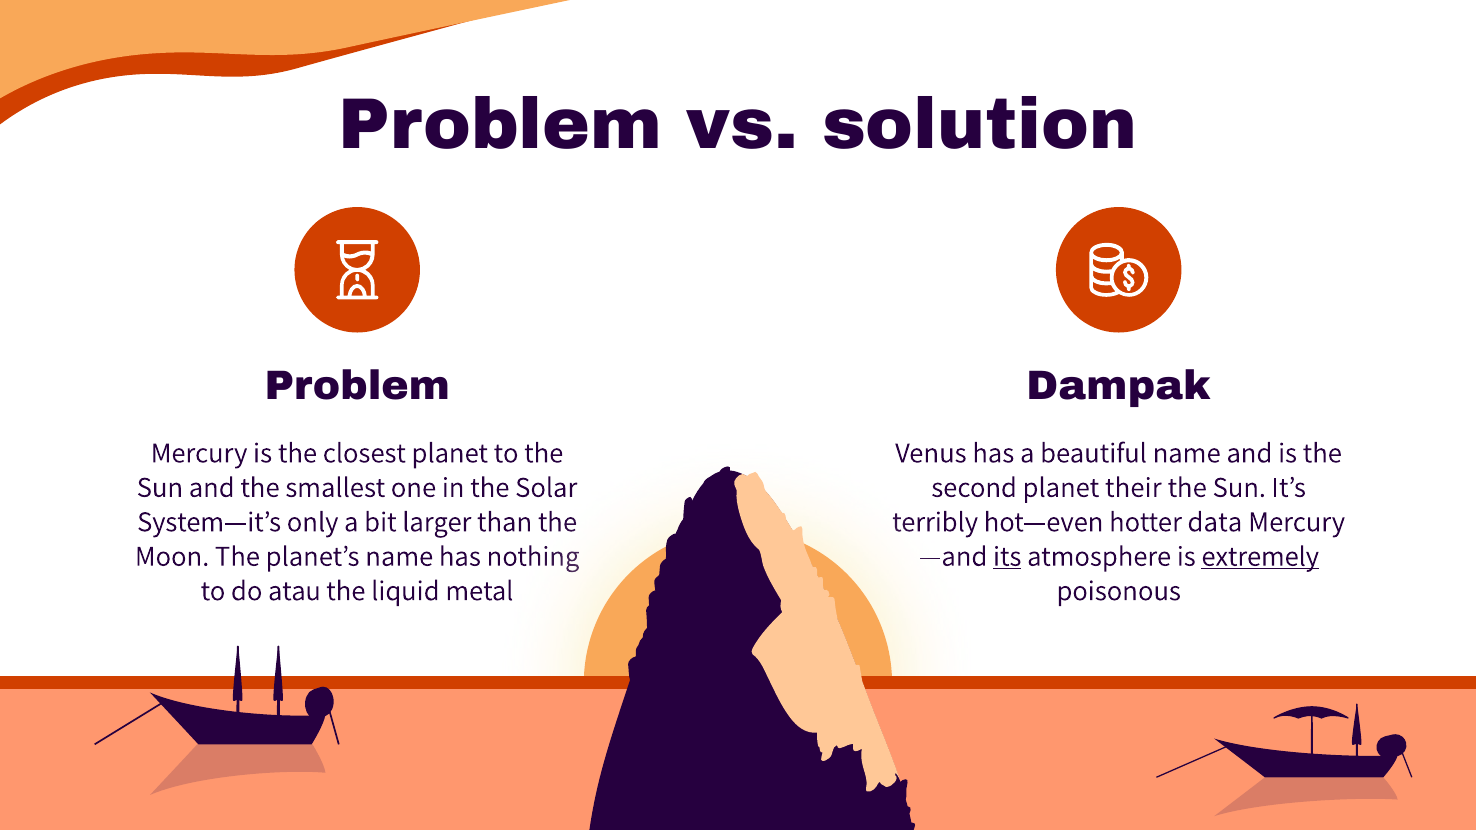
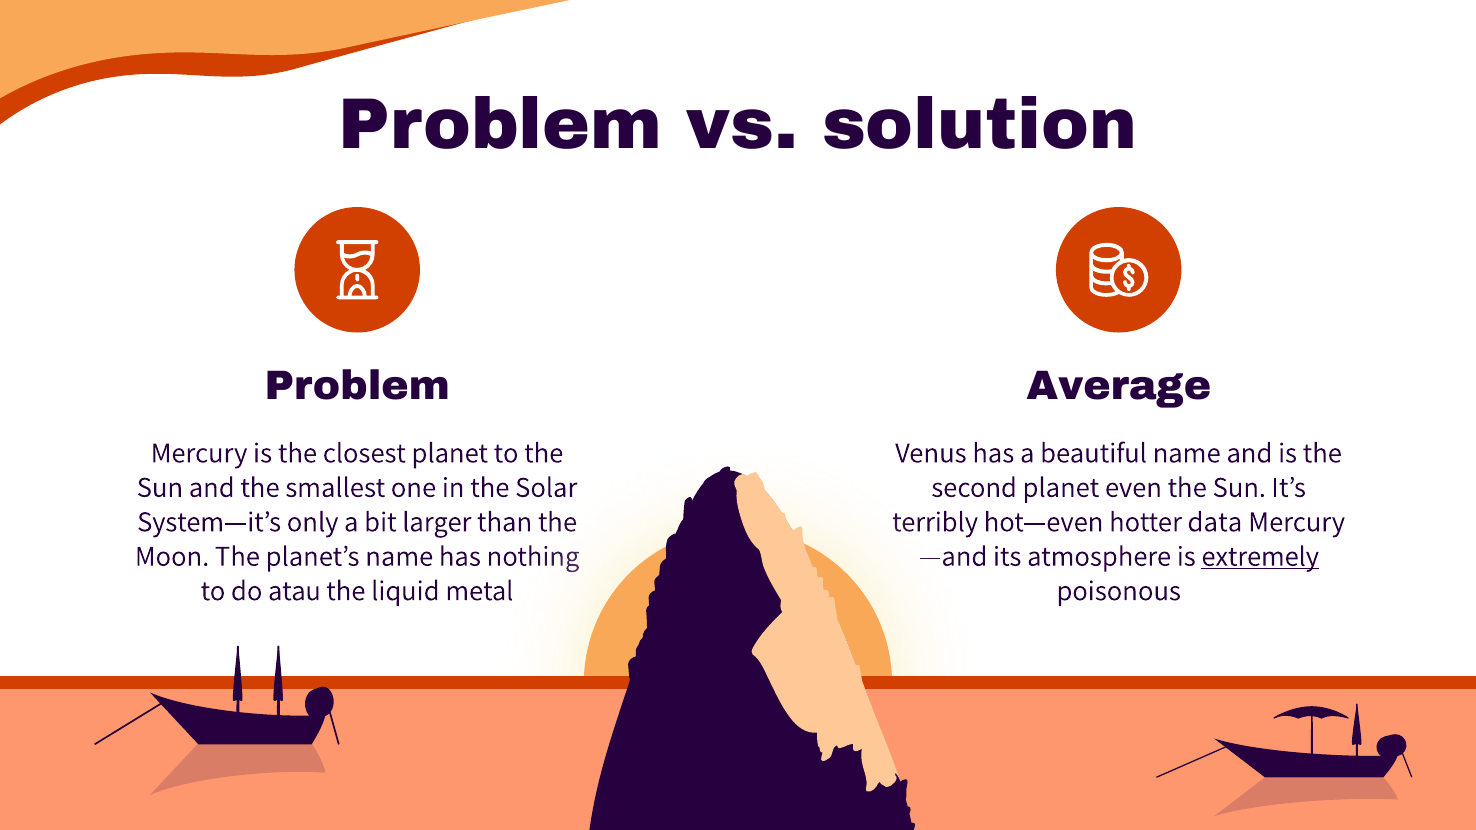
Dampak: Dampak -> Average (1119, 386)
their: their -> even (1133, 488)
its underline: present -> none (1007, 556)
